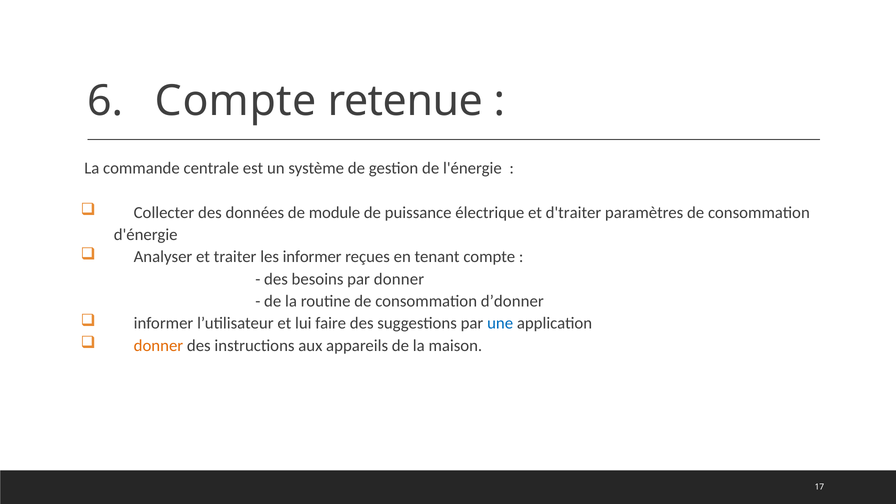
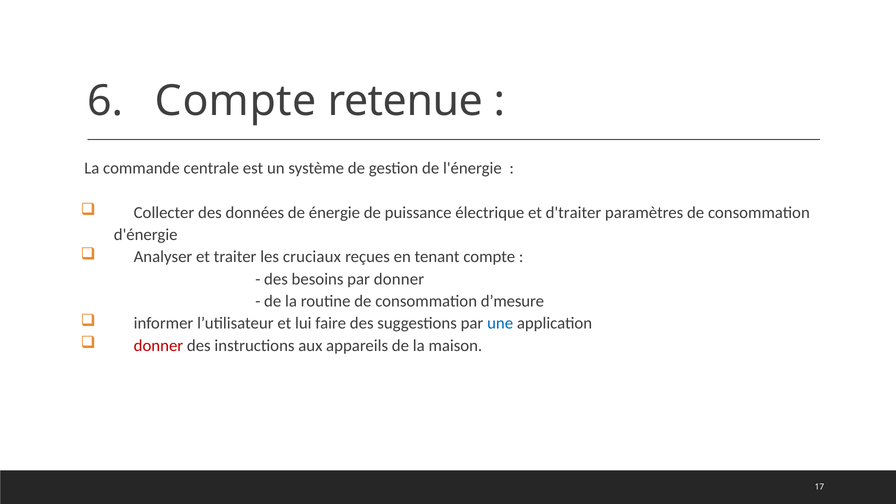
module: module -> énergie (334, 213)
les informer: informer -> cruciaux (312, 257)
d’donner: d’donner -> d’mesure (512, 301)
donner colour: orange -> red (158, 346)
